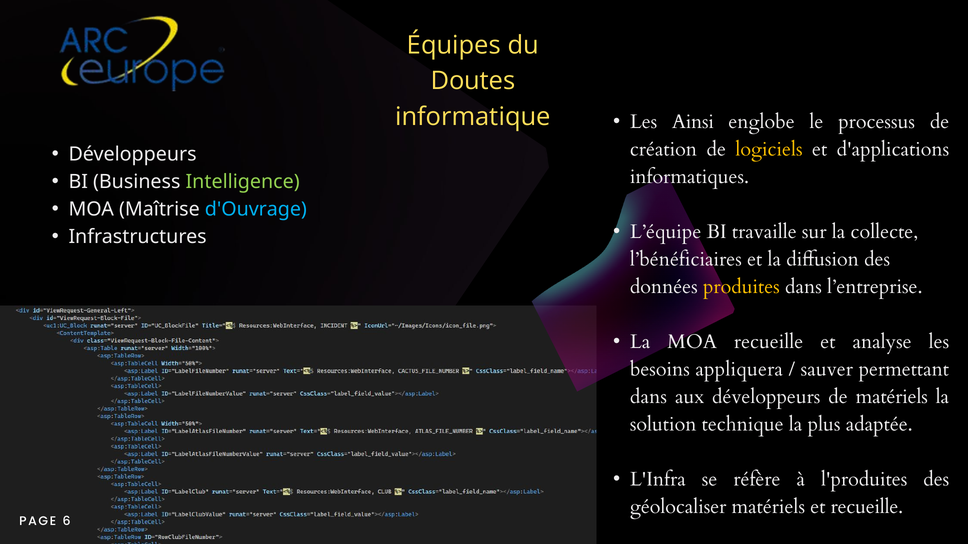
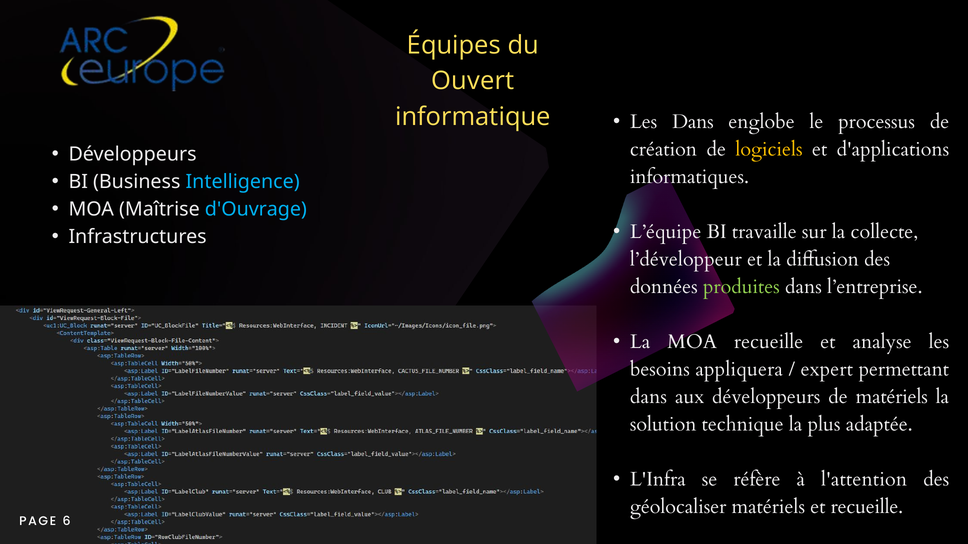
Doutes: Doutes -> Ouvert (473, 81)
Les Ainsi: Ainsi -> Dans (693, 122)
Intelligence colour: light green -> light blue (243, 182)
l’bénéficiaires: l’bénéficiaires -> l’développeur (686, 260)
produites colour: yellow -> light green (741, 287)
sauver: sauver -> expert (827, 370)
l'produites: l'produites -> l'attention (864, 480)
